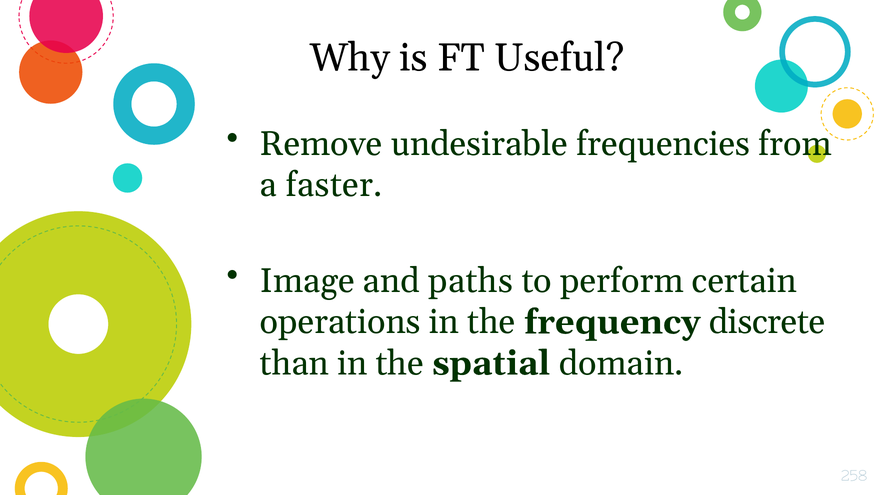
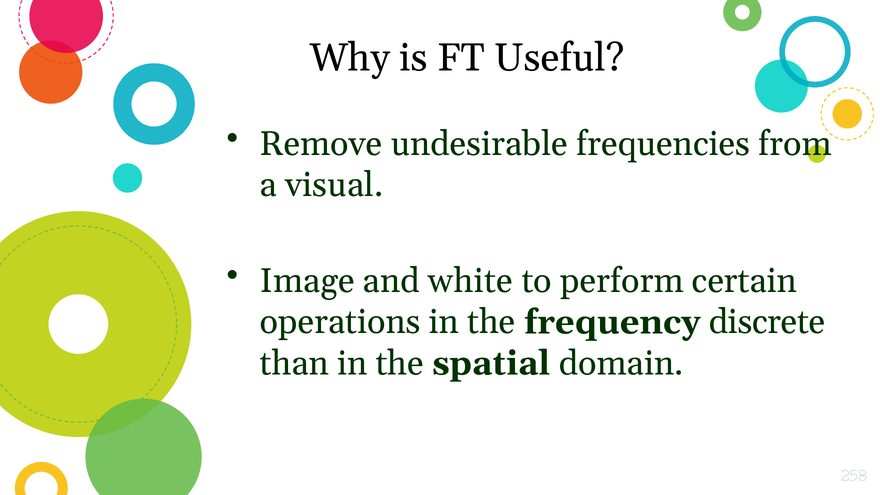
faster: faster -> visual (334, 185)
paths: paths -> white (471, 281)
